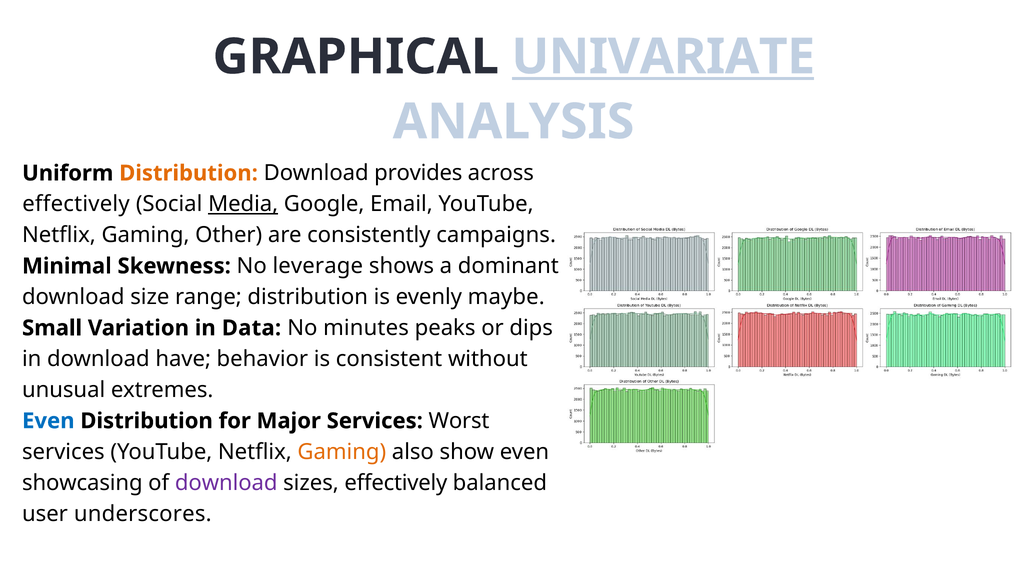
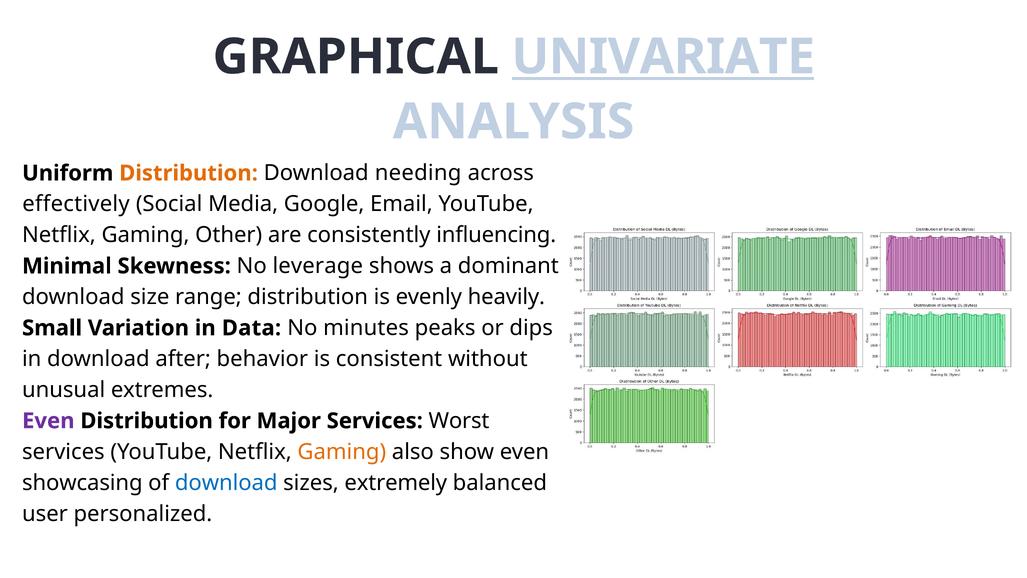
provides: provides -> needing (418, 173)
Media underline: present -> none (243, 204)
campaigns: campaigns -> influencing (496, 235)
maybe: maybe -> heavily (506, 297)
have: have -> after (183, 359)
Even colour: blue -> purple (48, 421)
download colour: purple -> blue (226, 483)
sizes effectively: effectively -> extremely (396, 483)
underscores: underscores -> personalized (143, 514)
